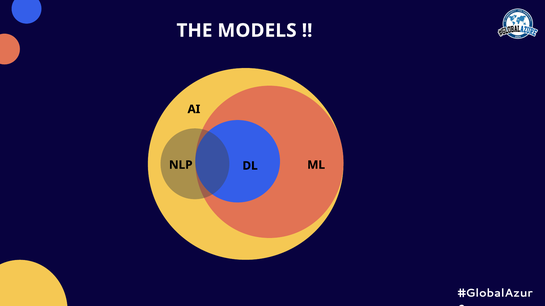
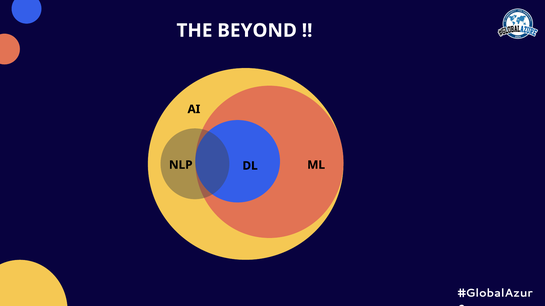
MODELS: MODELS -> BEYOND (257, 31)
